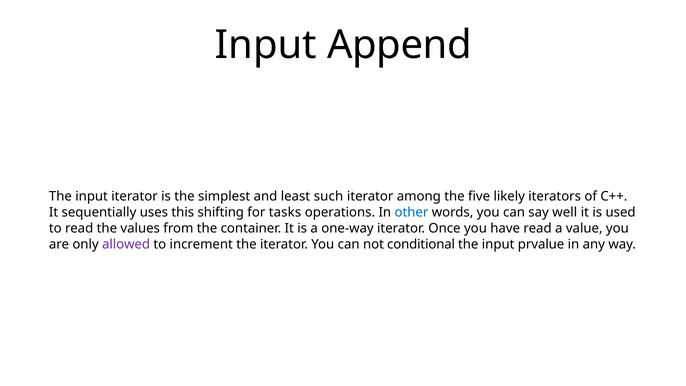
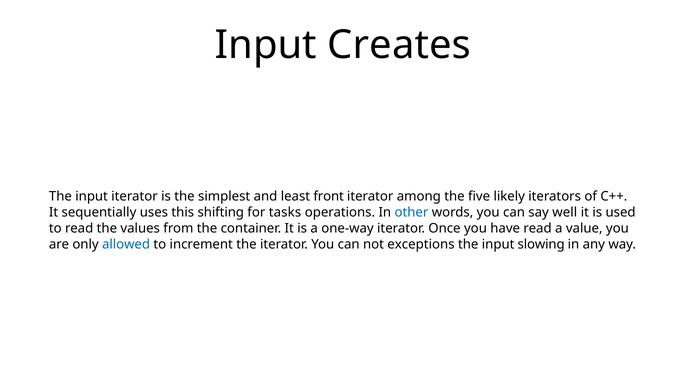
Append: Append -> Creates (399, 45)
such: such -> front (329, 197)
allowed colour: purple -> blue (126, 244)
conditional: conditional -> exceptions (421, 244)
prvalue: prvalue -> slowing (541, 244)
